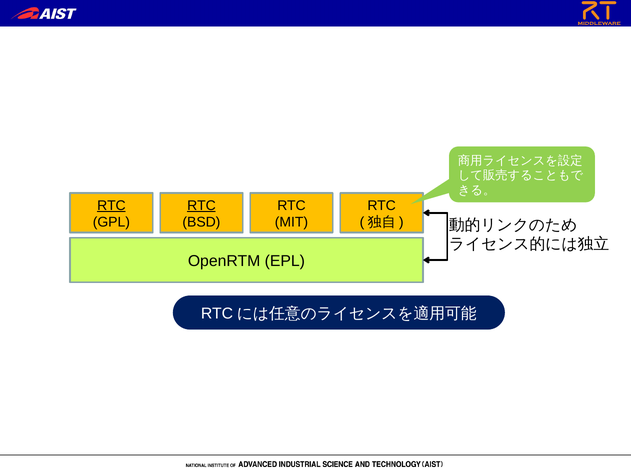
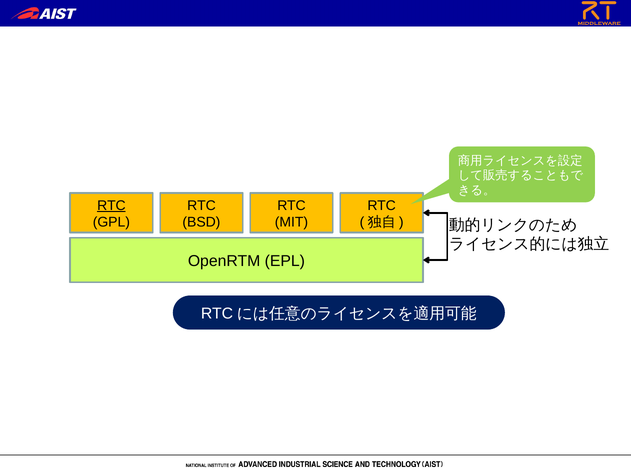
RTC underline: present -> none (202, 205)
